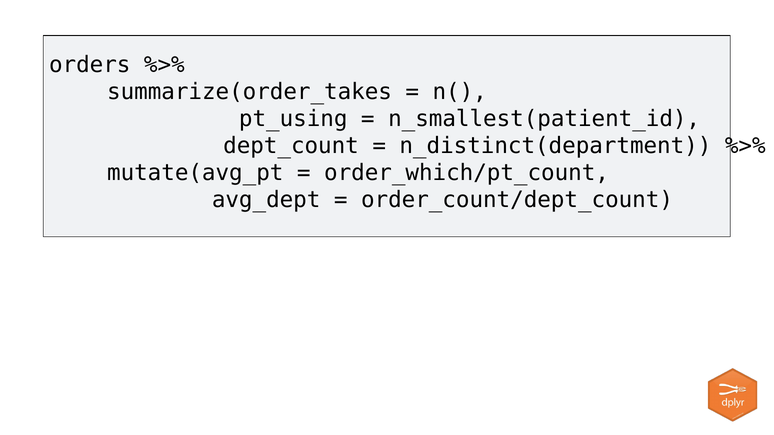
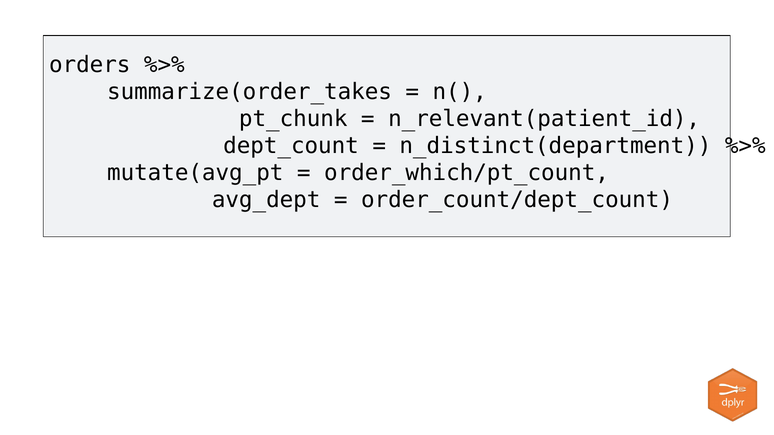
pt_using: pt_using -> pt_chunk (293, 119)
n_smallest(patient_id: n_smallest(patient_id -> n_relevant(patient_id (544, 119)
